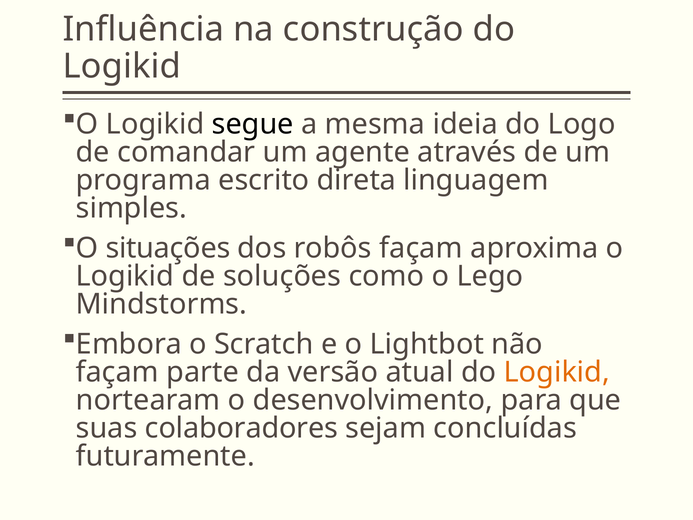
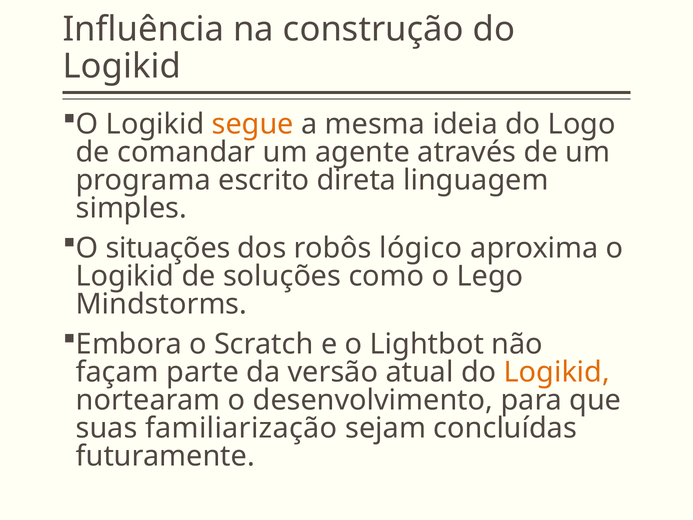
segue colour: black -> orange (253, 124)
robôs façam: façam -> lógico (421, 248)
colaboradores: colaboradores -> familiarização (241, 428)
